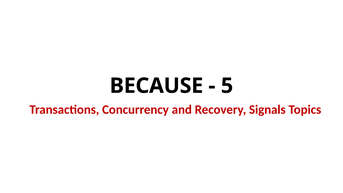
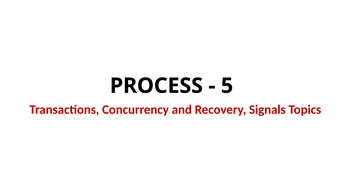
BECAUSE: BECAUSE -> PROCESS (156, 86)
